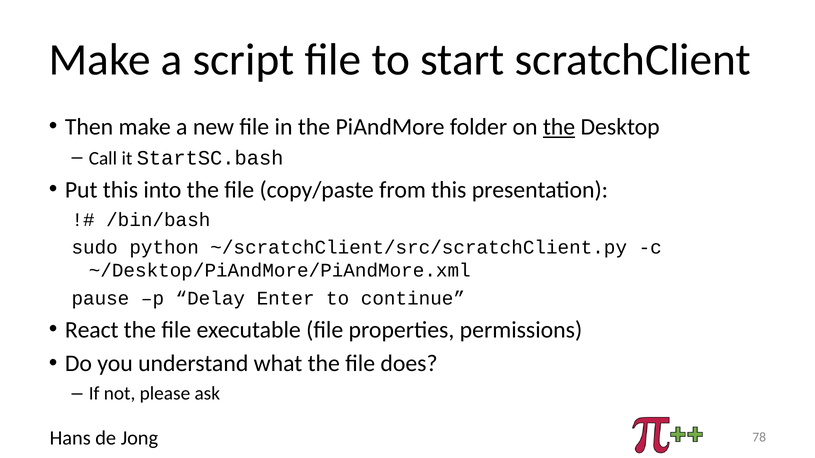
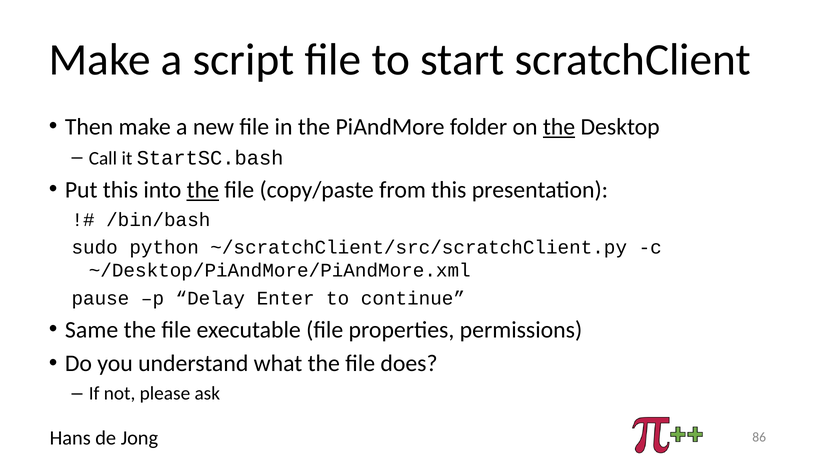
the underline: none -> present (203, 190)
React: React -> Same (92, 330)
78: 78 -> 86 (759, 438)
